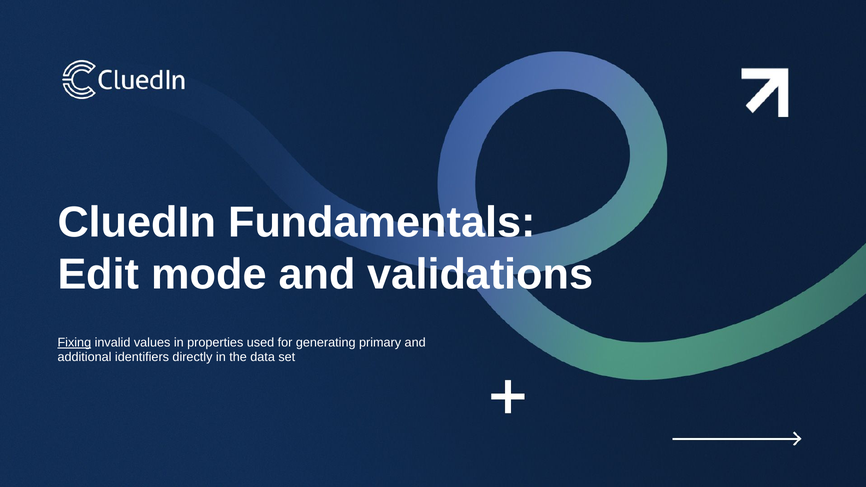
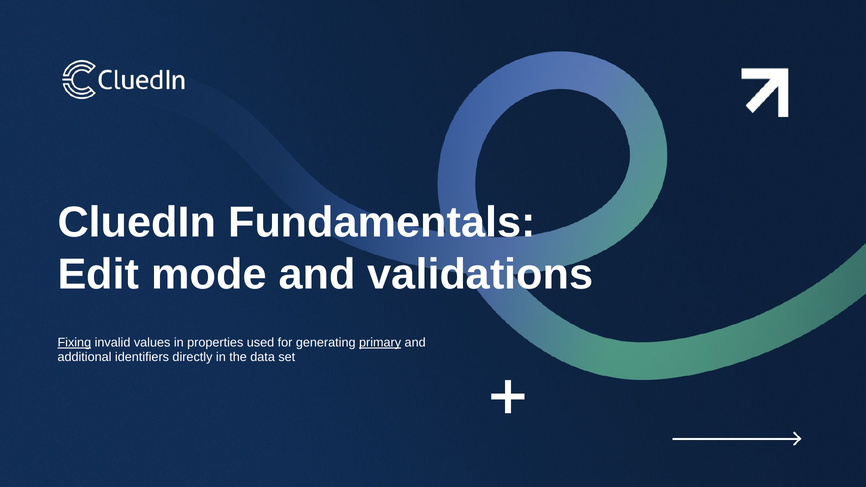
primary underline: none -> present (380, 343)
